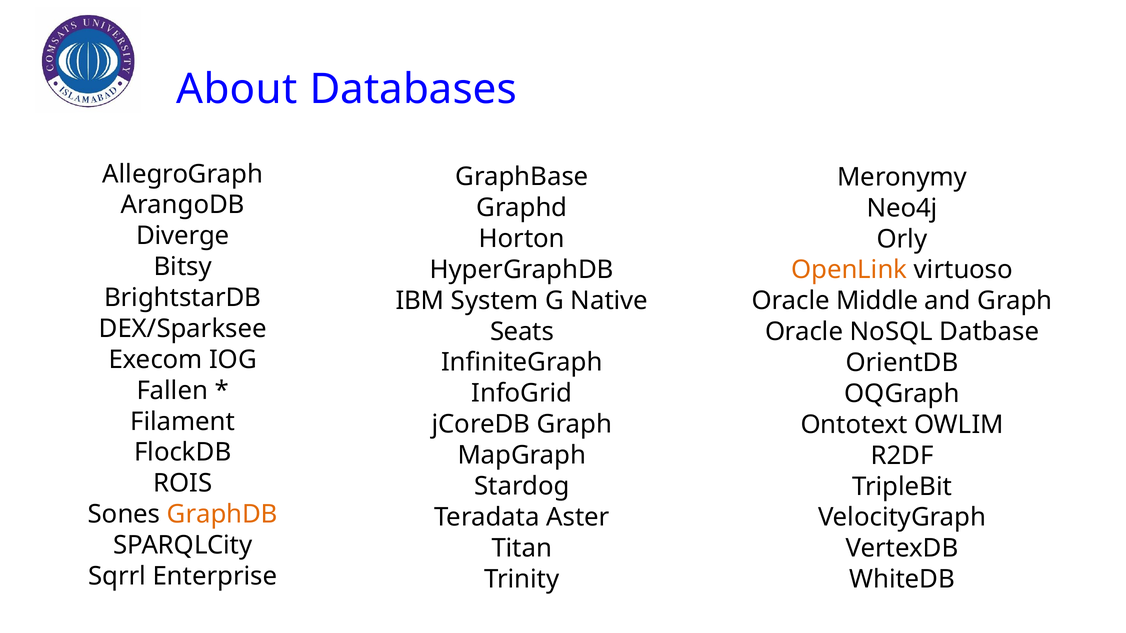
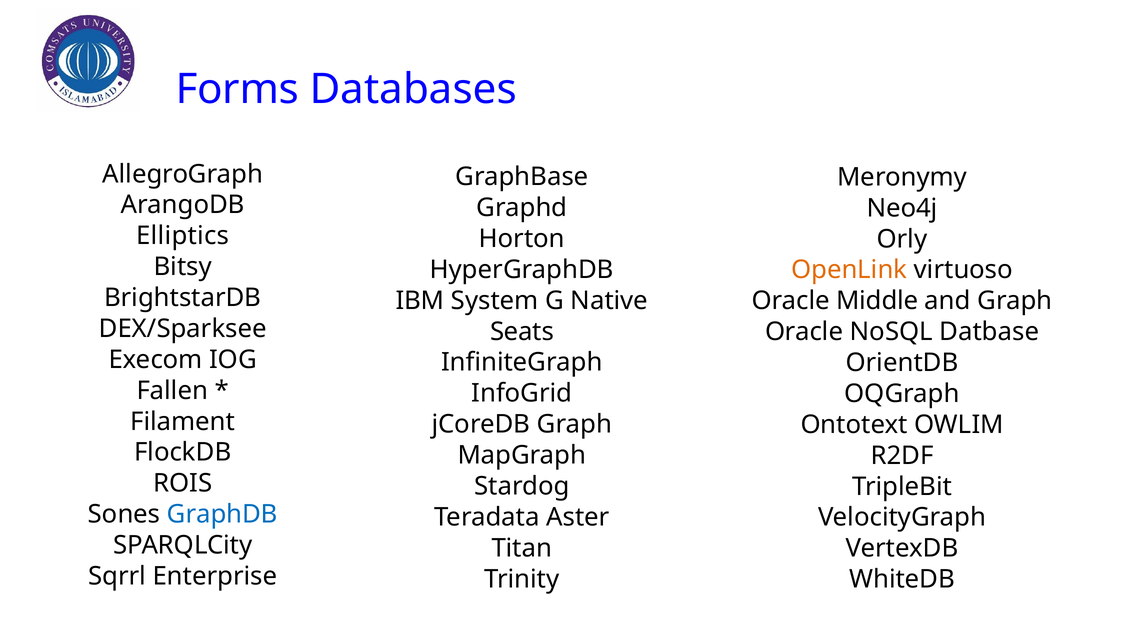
About: About -> Forms (237, 90)
Diverge: Diverge -> Elliptics (183, 236)
GraphDB colour: orange -> blue (222, 515)
